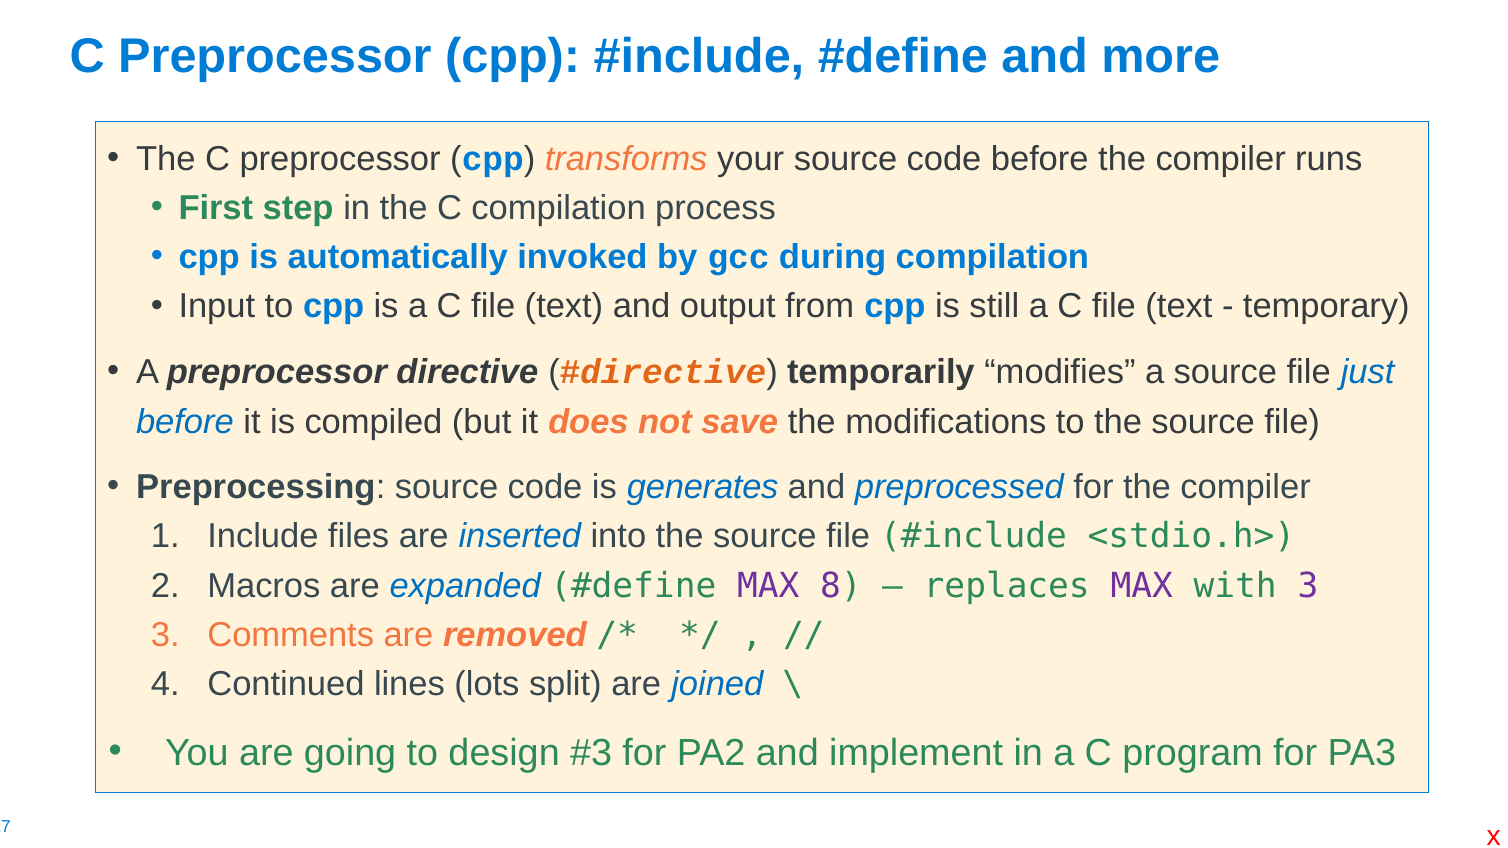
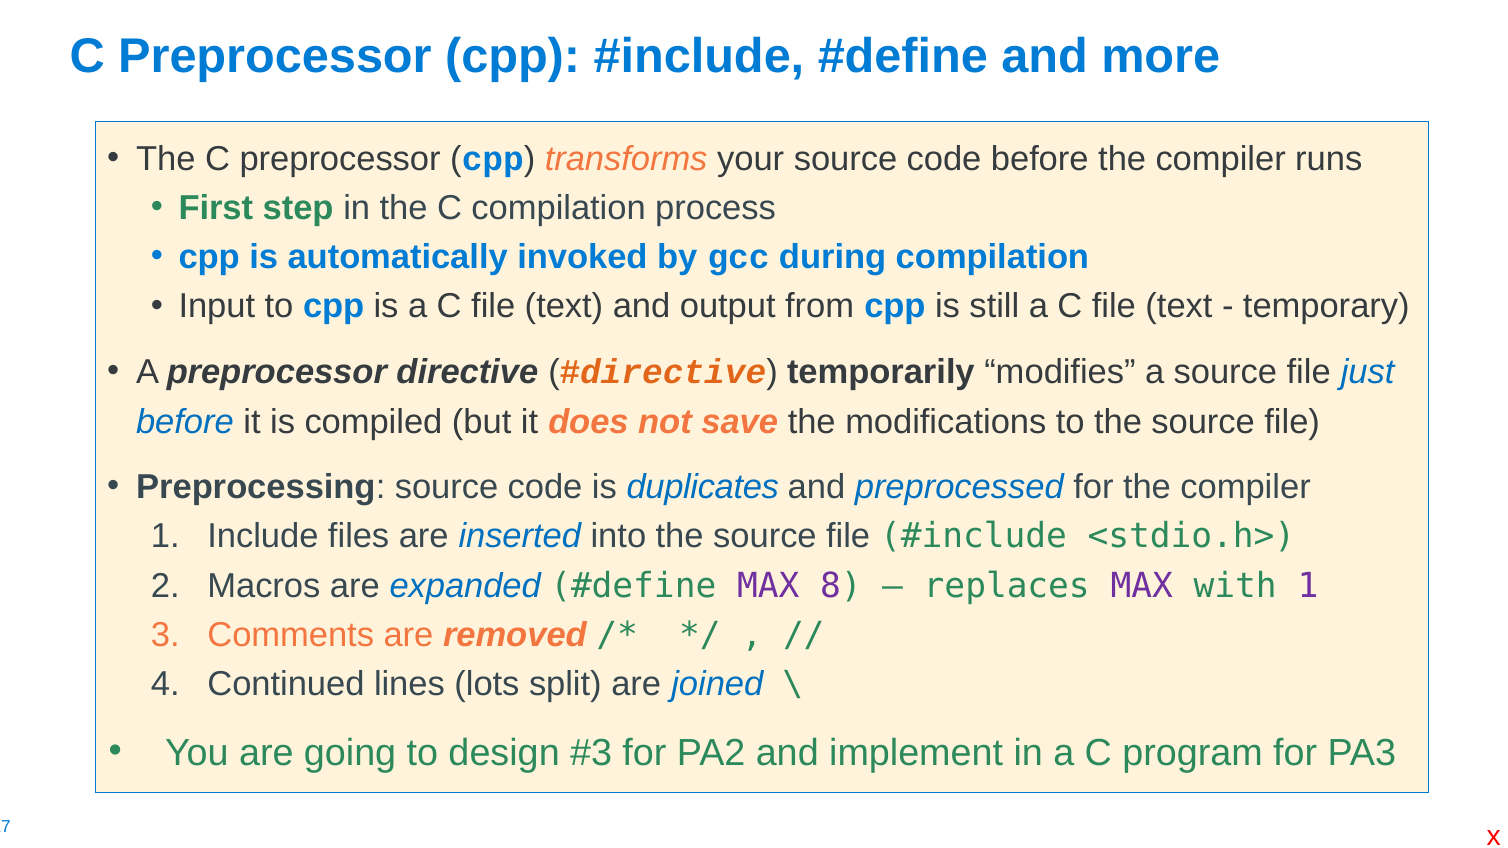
generates: generates -> duplicates (703, 487)
with 3: 3 -> 1 (1308, 586)
